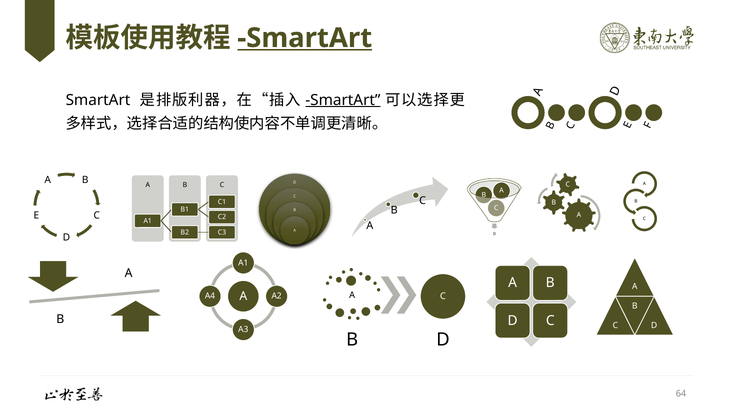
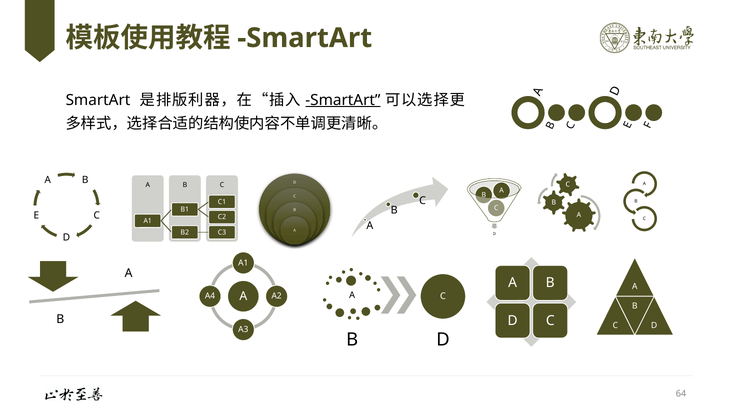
SmartArt underline: present -> none (305, 38)
